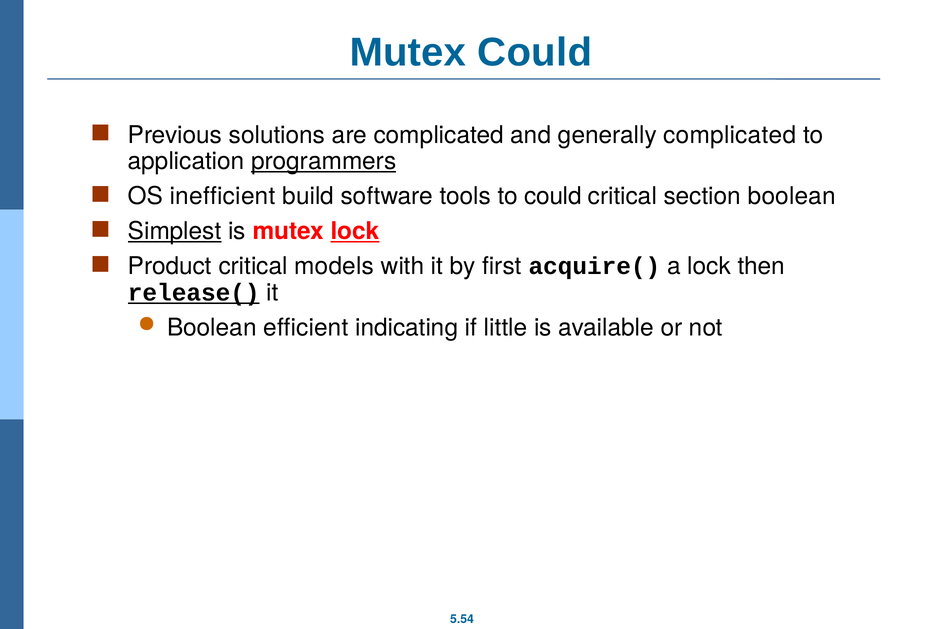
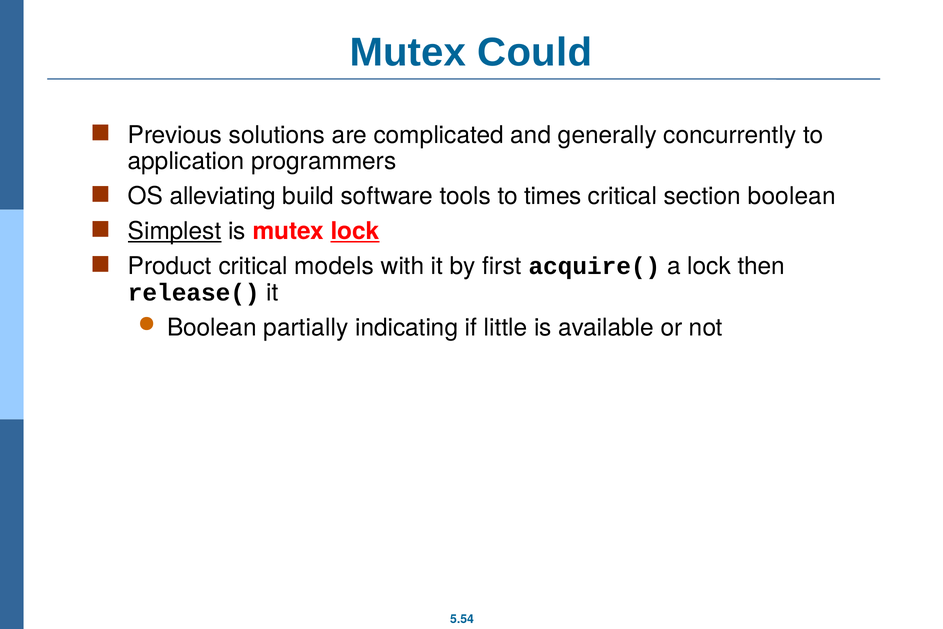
generally complicated: complicated -> concurrently (730, 135)
programmers underline: present -> none (324, 161)
inefficient: inefficient -> alleviating (223, 196)
to could: could -> times (553, 196)
release( underline: present -> none (194, 293)
efficient: efficient -> partially (306, 328)
